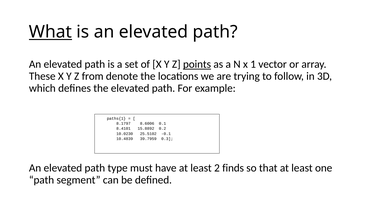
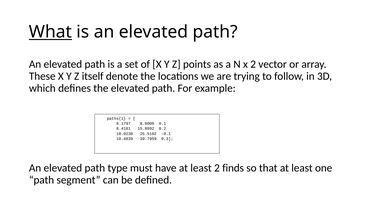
points underline: present -> none (197, 64)
x 1: 1 -> 2 (253, 64)
from: from -> itself (93, 76)
